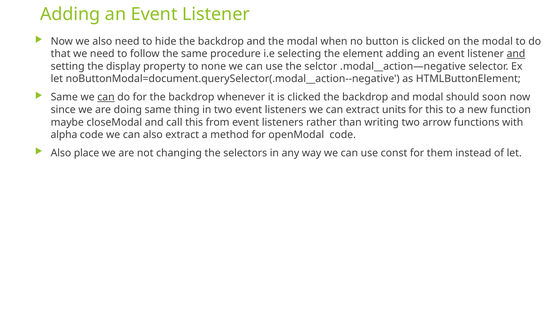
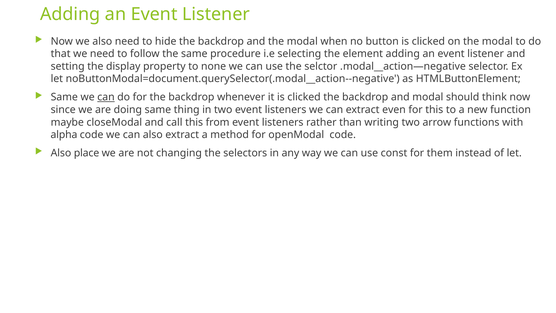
and underline: present -> none (516, 54)
soon: soon -> think (494, 97)
units: units -> even (394, 110)
